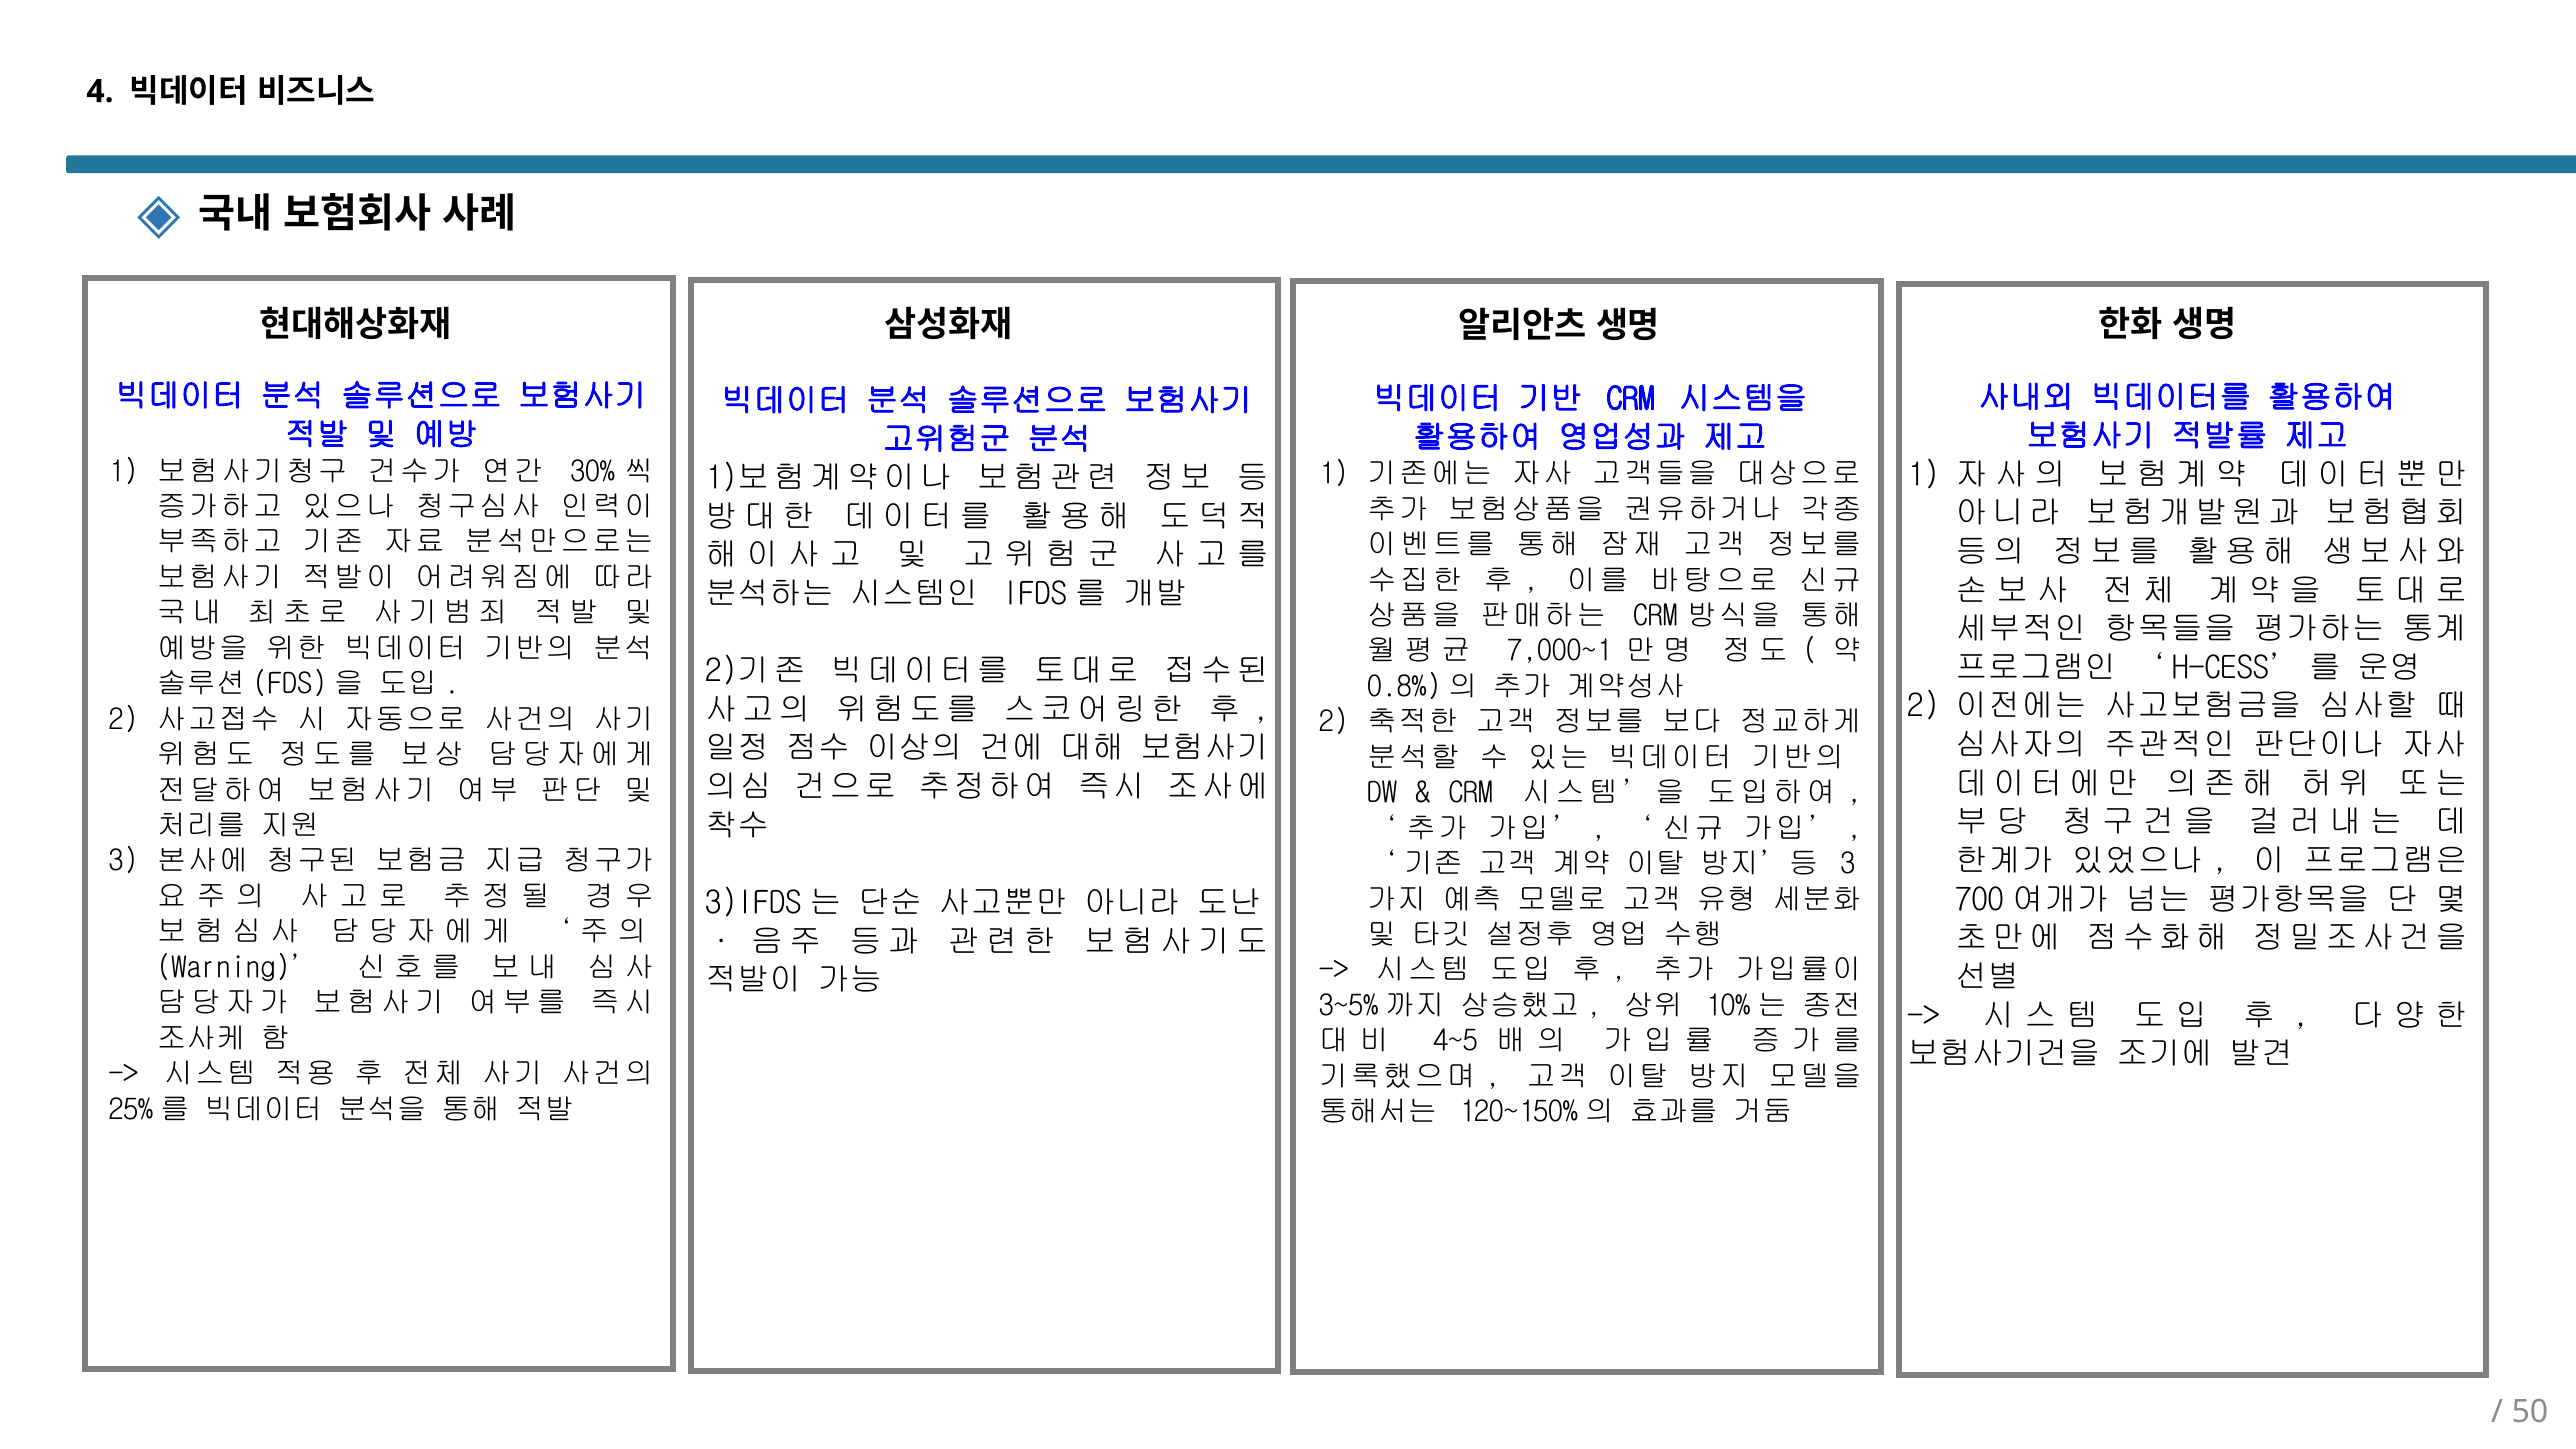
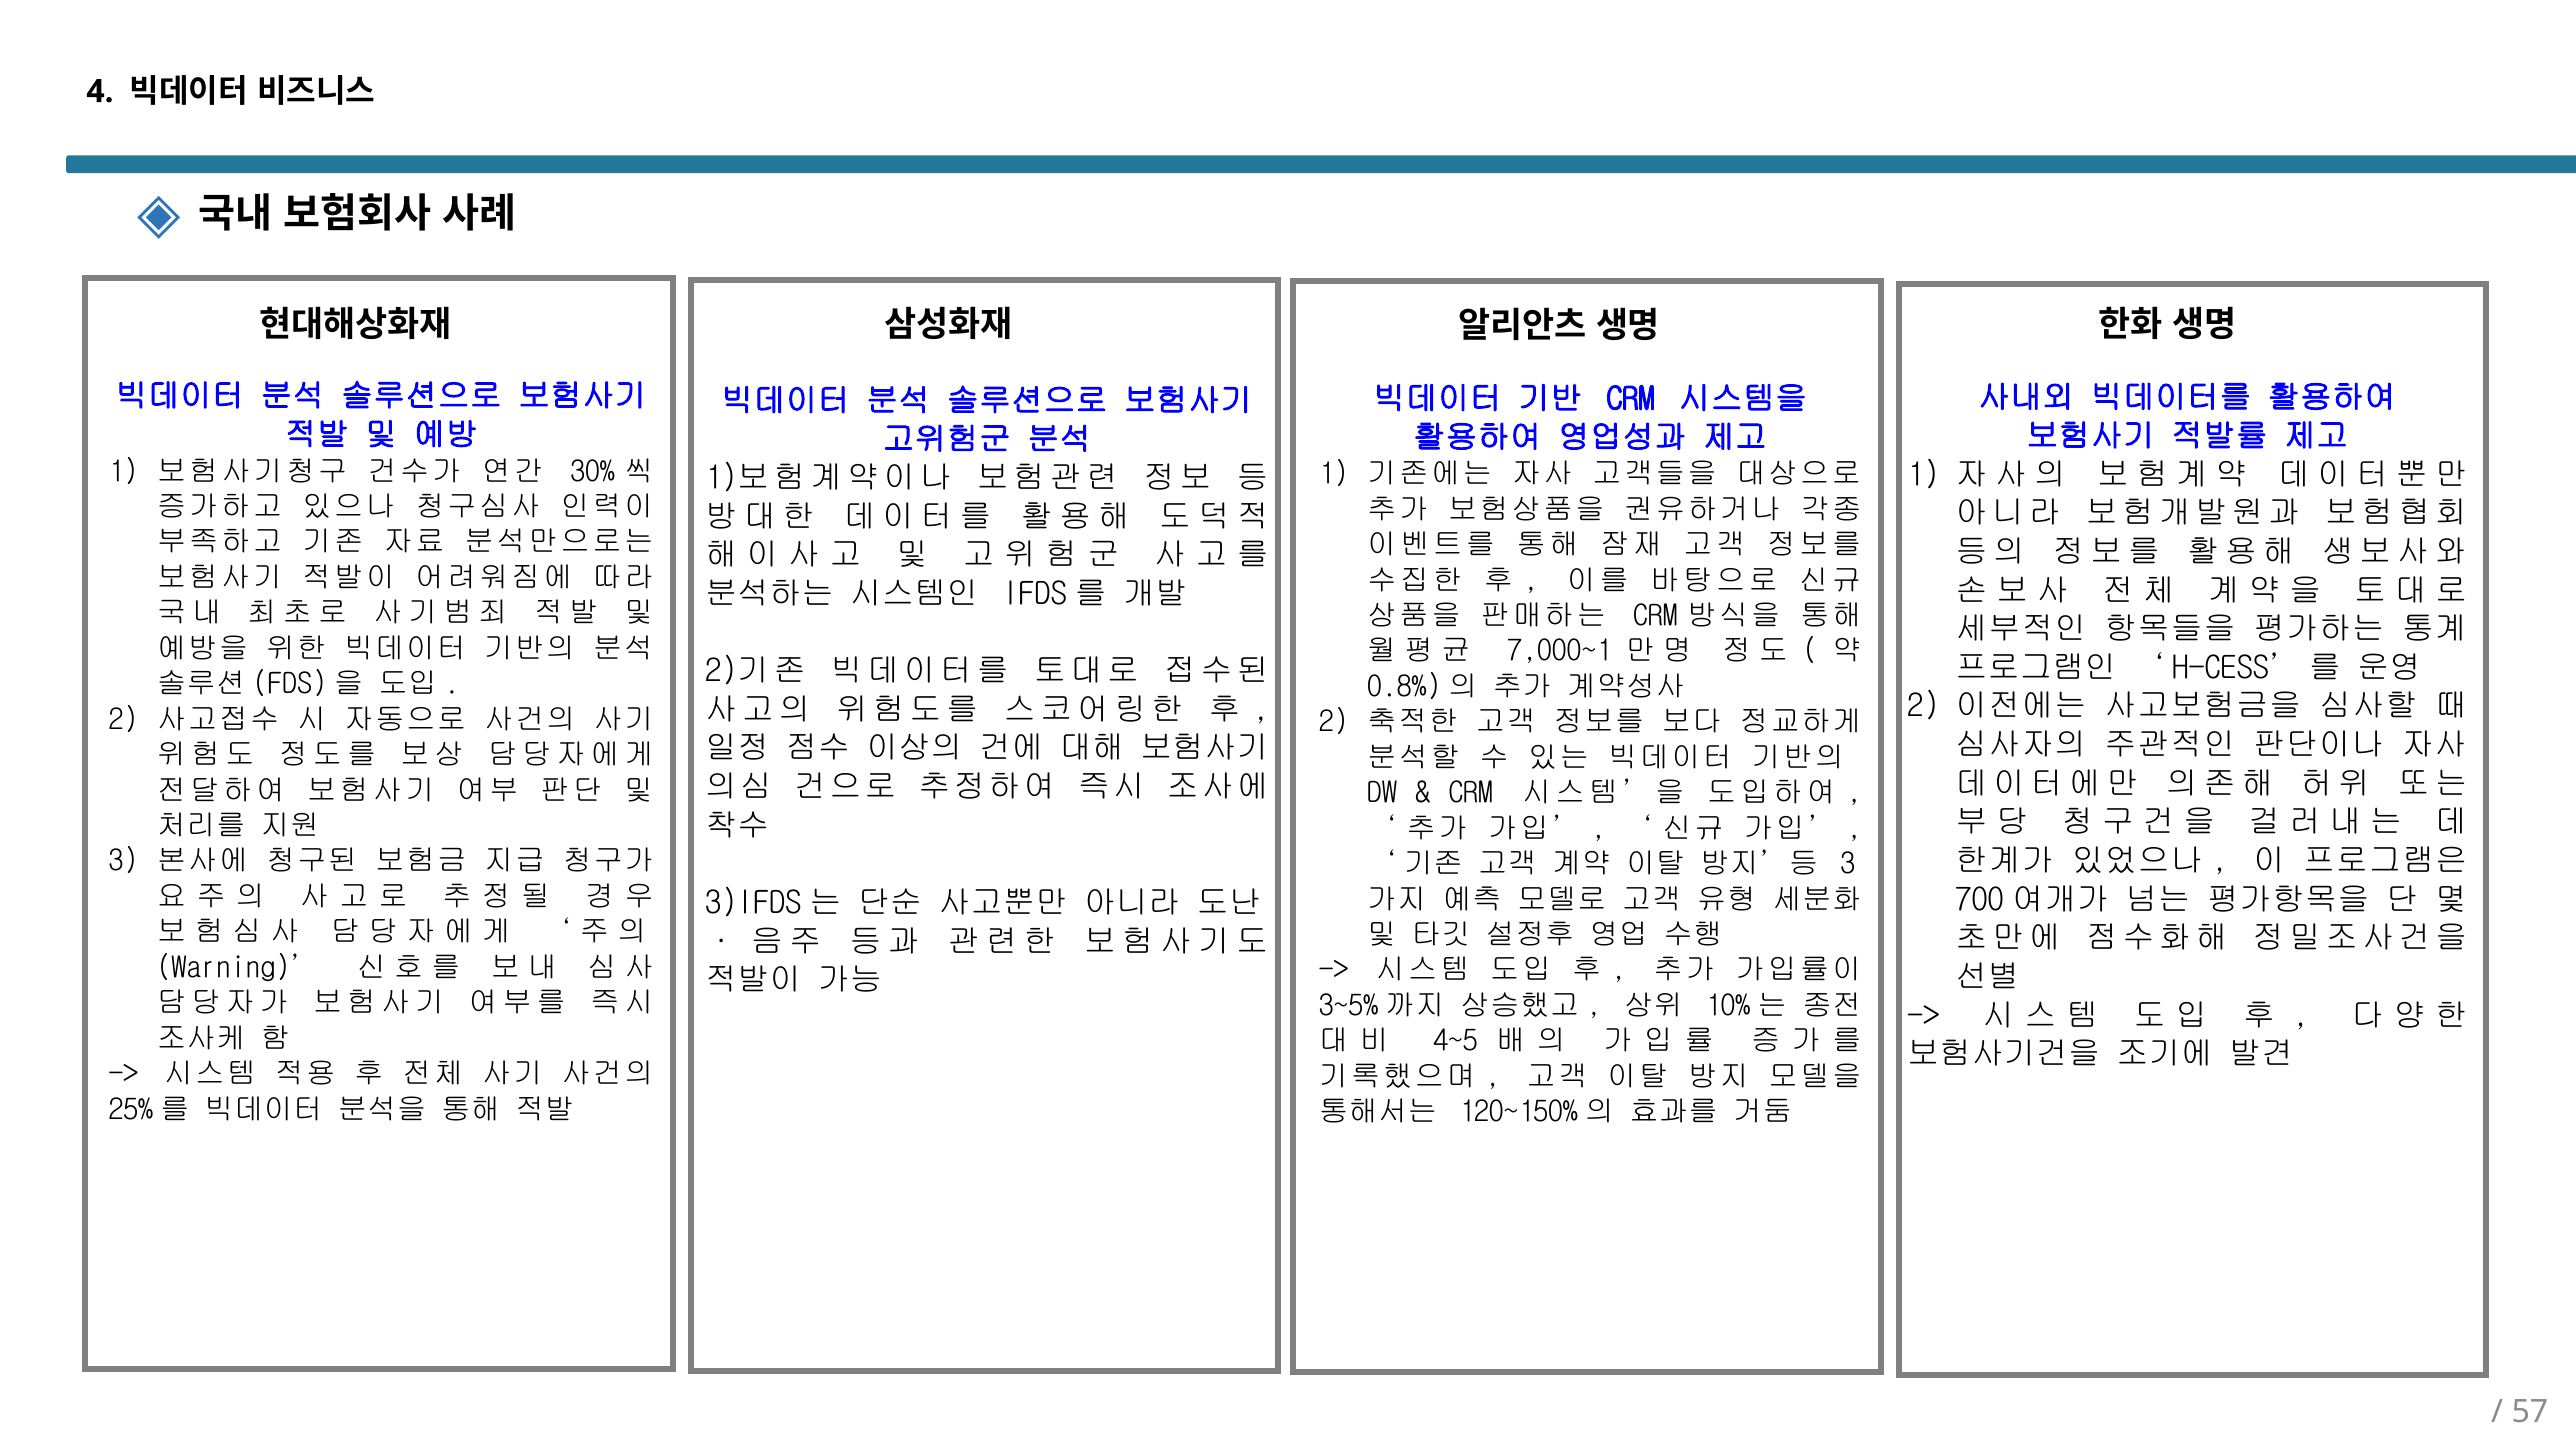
50: 50 -> 57 (2530, 1412)
